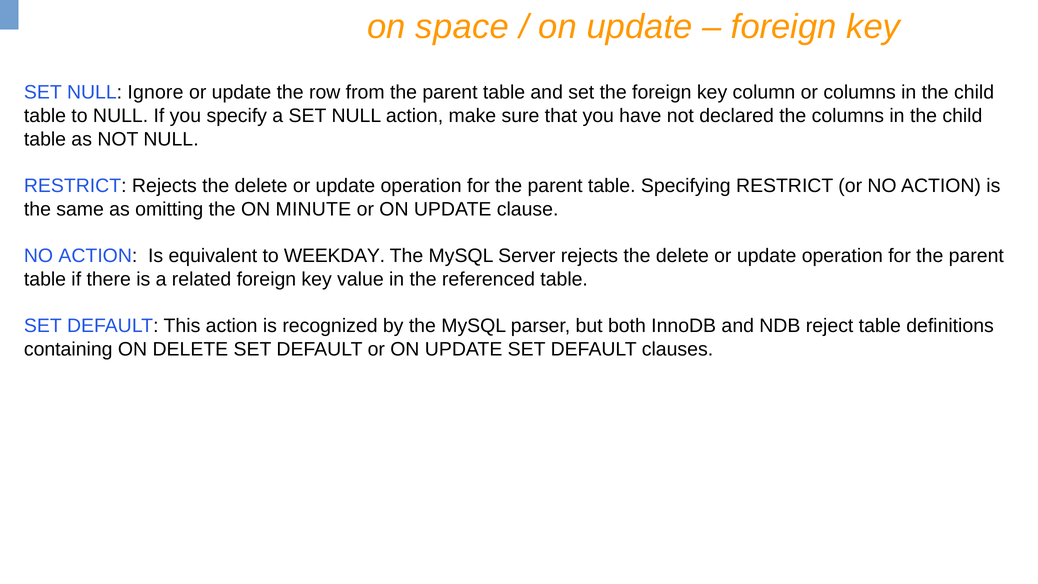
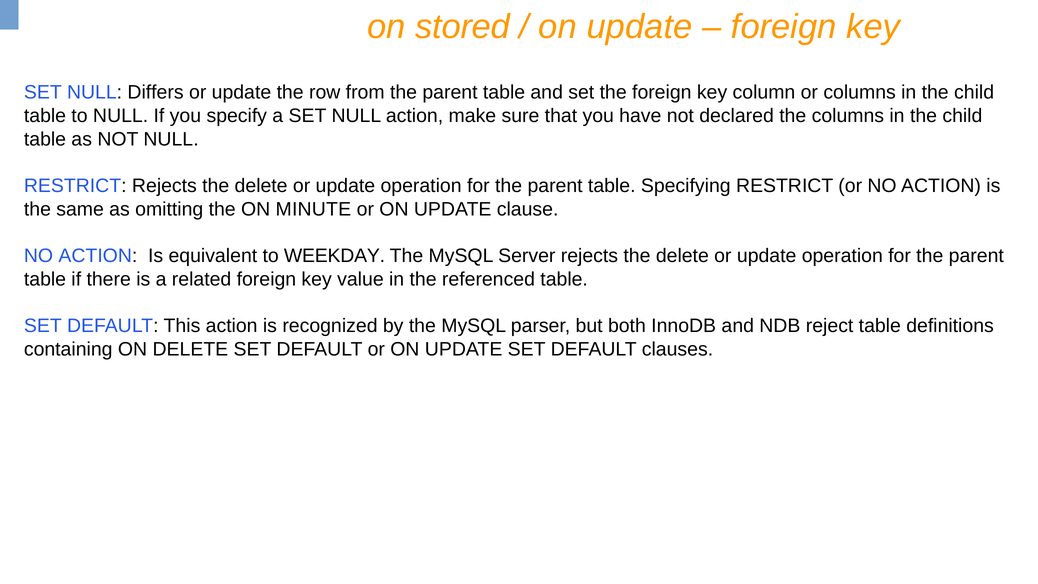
space: space -> stored (463, 27)
Ignore: Ignore -> Differs (156, 92)
